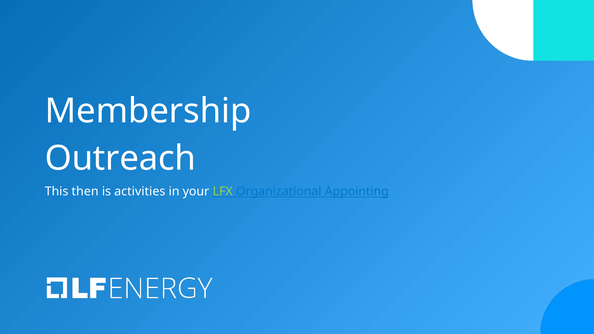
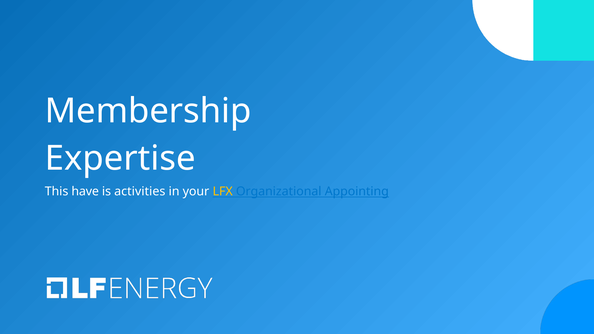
Outreach: Outreach -> Expertise (120, 158)
then: then -> have (85, 192)
LFX colour: light green -> yellow (223, 192)
